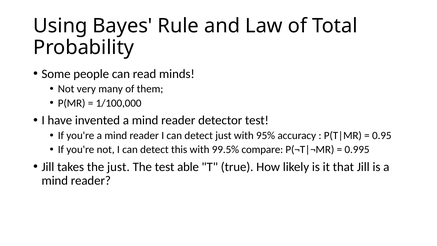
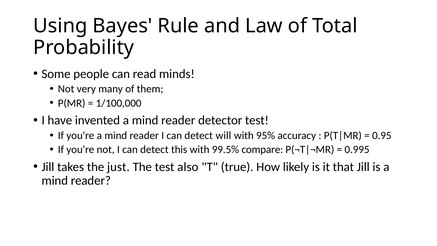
detect just: just -> will (223, 135)
able: able -> also (188, 167)
